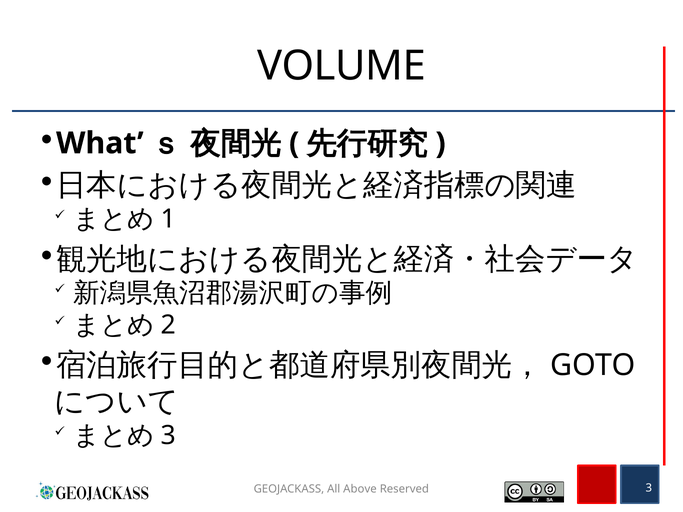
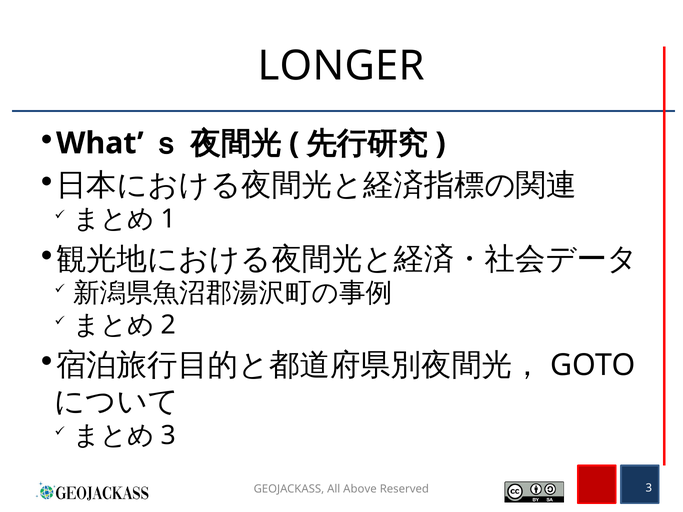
VOLUME: VOLUME -> LONGER (341, 66)
